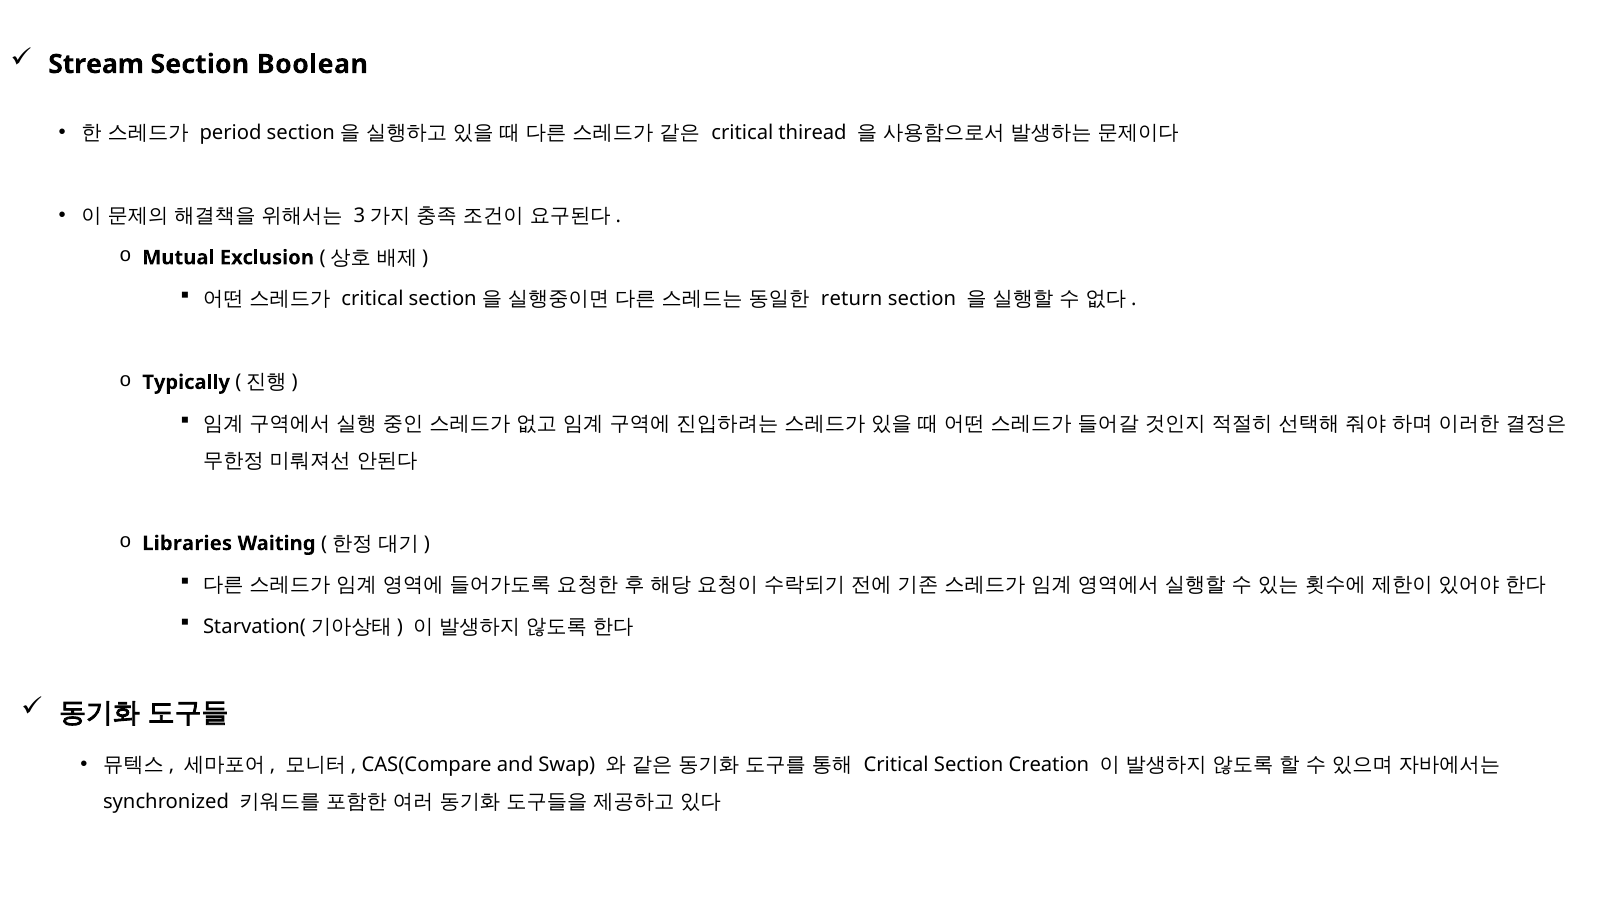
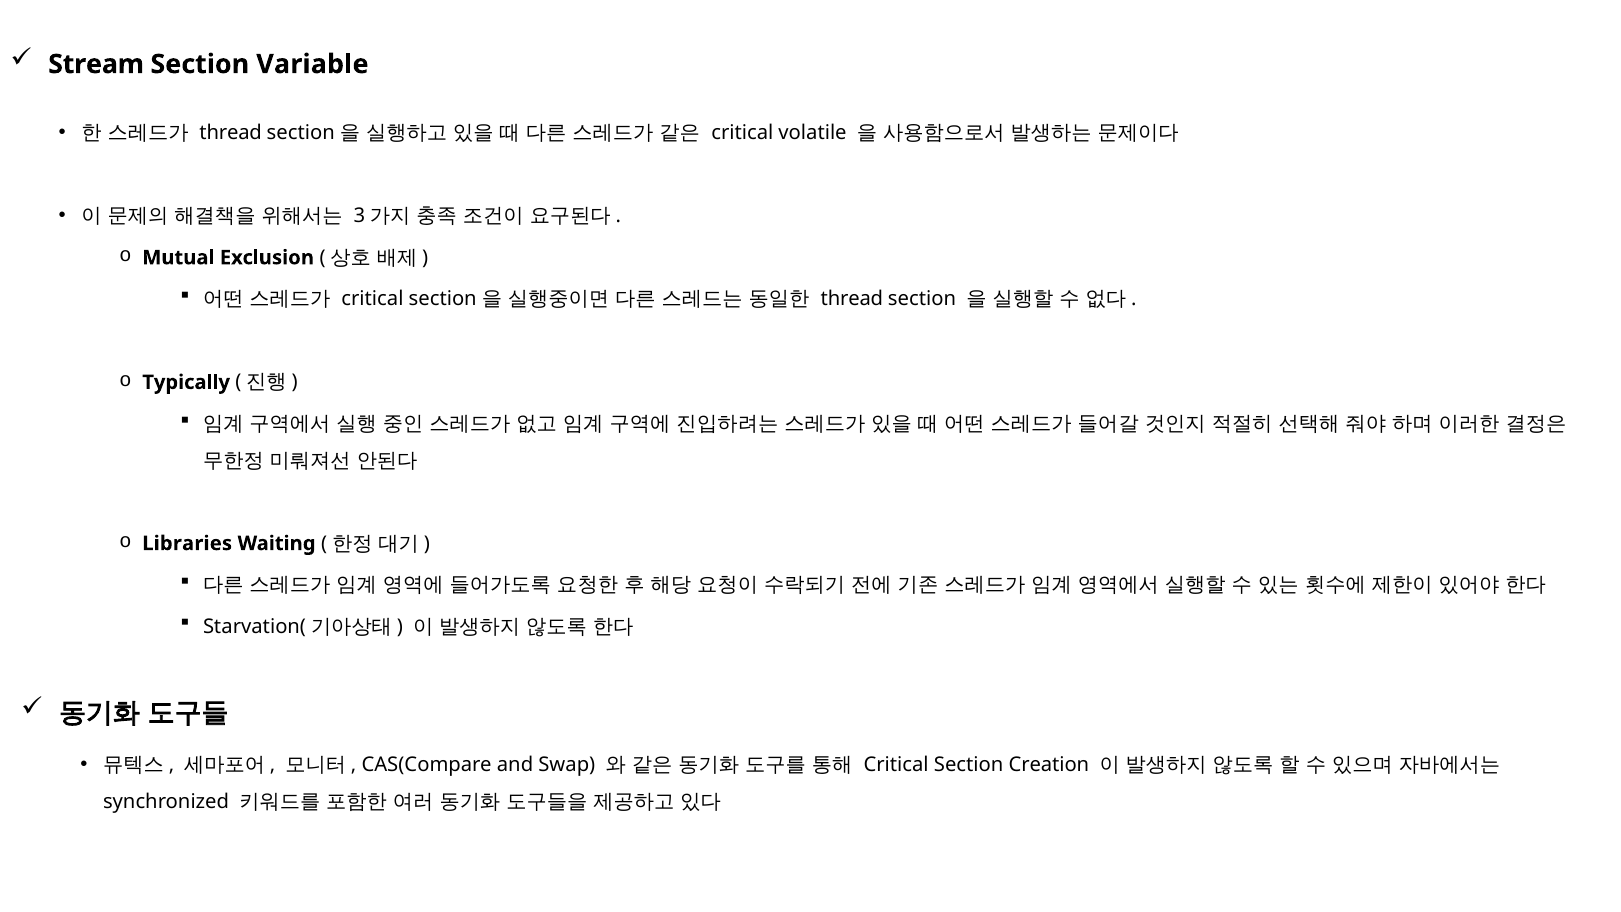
Boolean: Boolean -> Variable (312, 64)
period: period -> thread (231, 133)
thiread: thiread -> volatile (813, 133)
return: return -> thread (852, 299)
